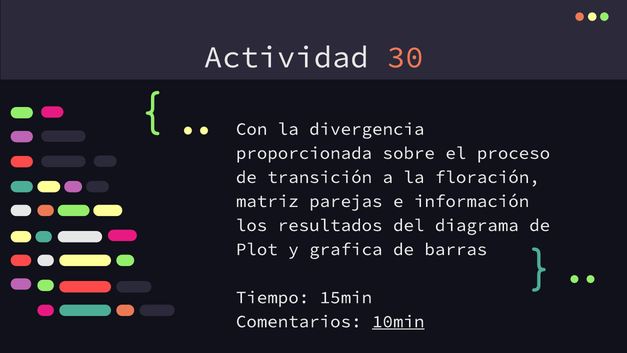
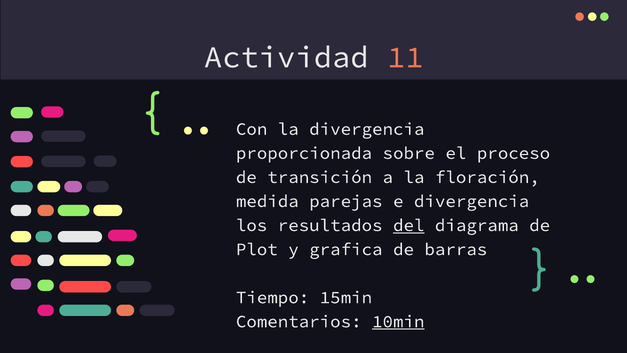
30: 30 -> 11 (405, 57)
matriz: matriz -> medida (267, 201)
e información: información -> divergencia (472, 201)
del underline: none -> present (409, 225)
